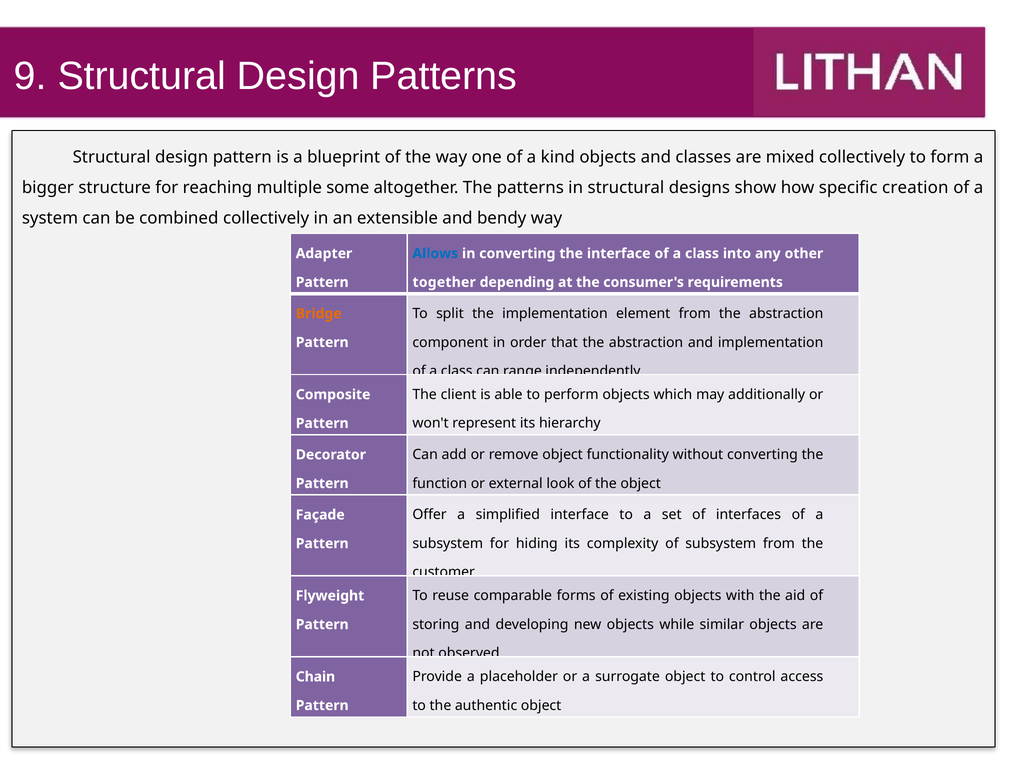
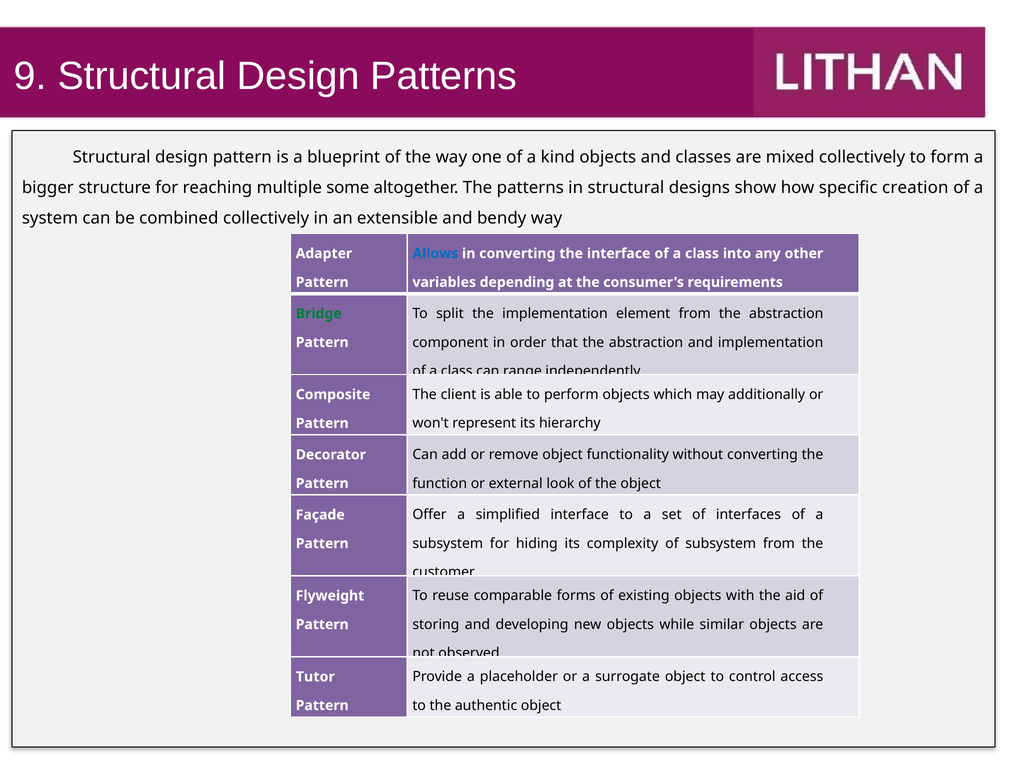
together: together -> variables (444, 282)
Bridge colour: orange -> green (319, 313)
Chain: Chain -> Tutor (315, 676)
